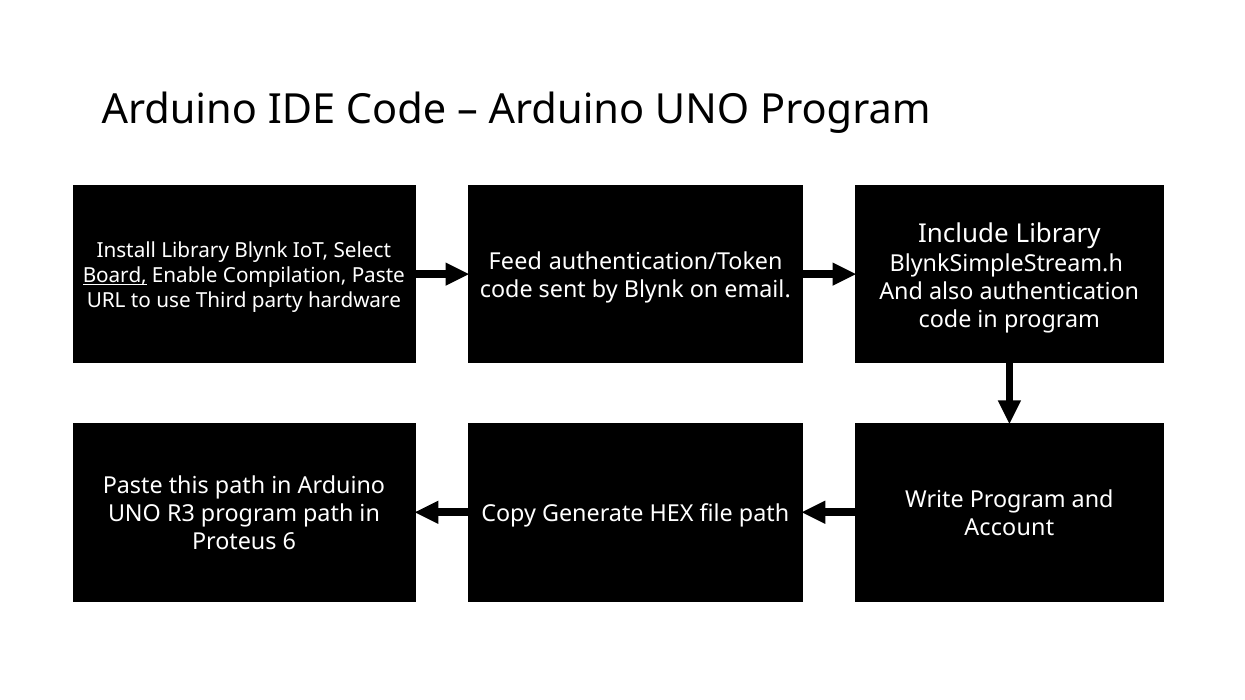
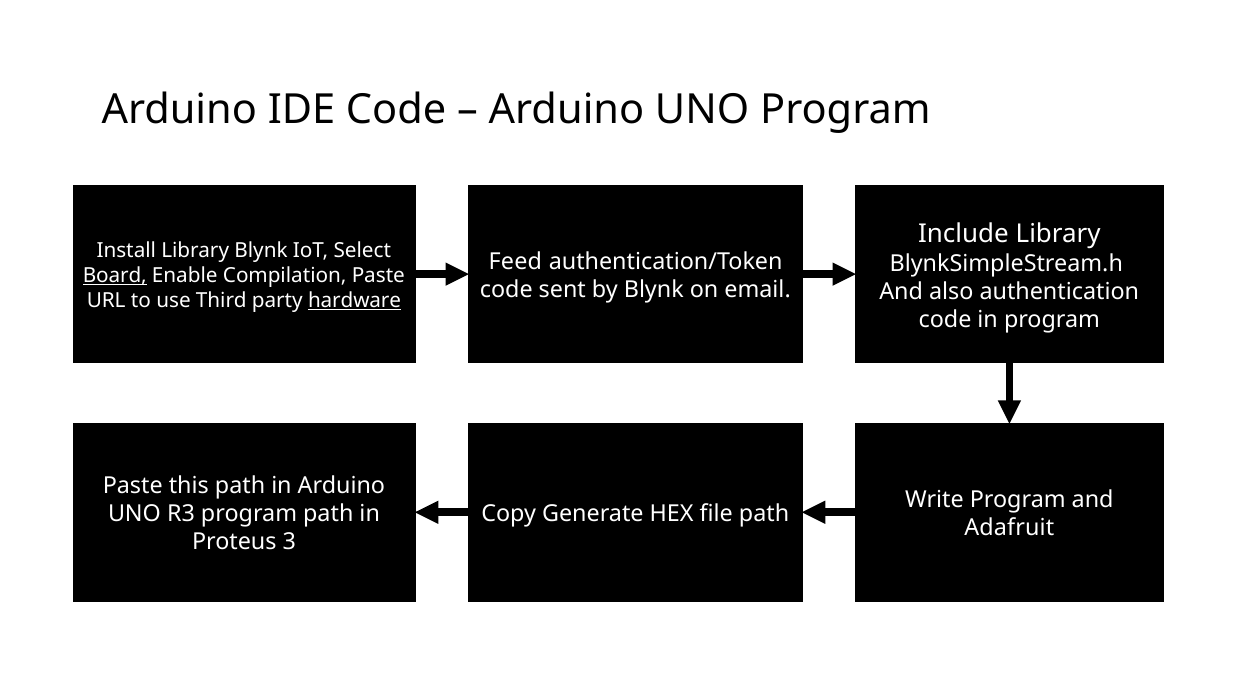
hardware underline: none -> present (355, 301)
Account: Account -> Adafruit (1009, 528)
6: 6 -> 3 (289, 542)
